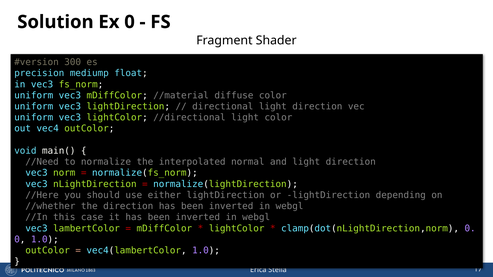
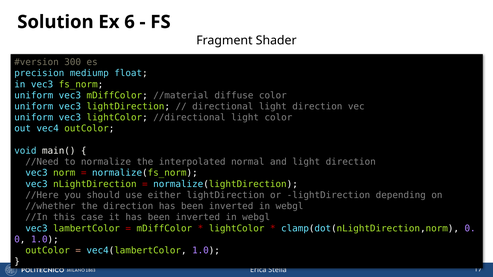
Ex 0: 0 -> 6 (130, 22)
